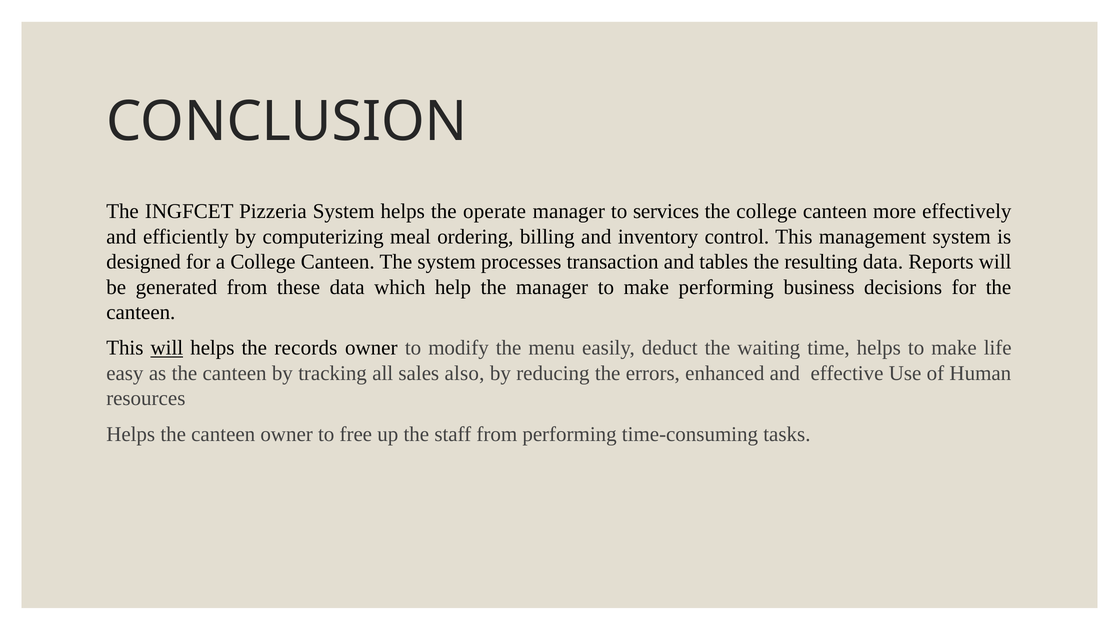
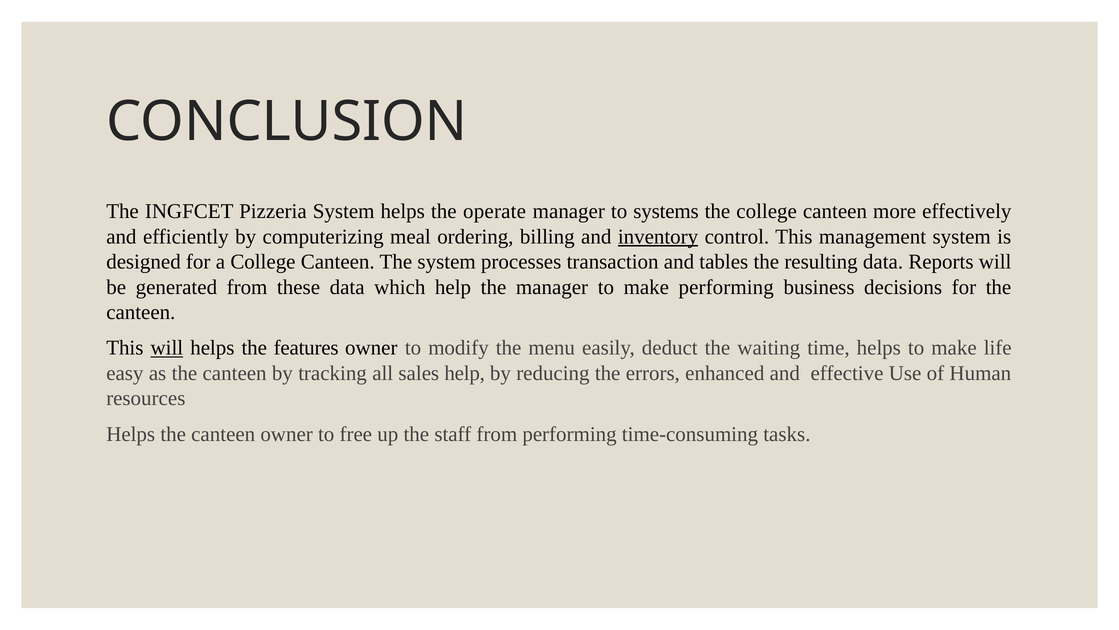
services: services -> systems (666, 211)
inventory underline: none -> present (658, 236)
records: records -> features (306, 348)
sales also: also -> help (465, 373)
